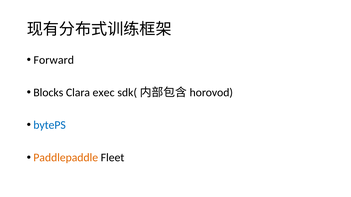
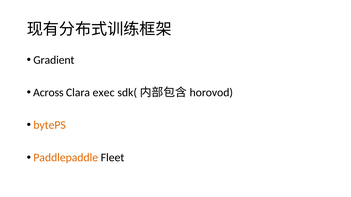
Forward: Forward -> Gradient (54, 60)
Blocks: Blocks -> Across (48, 93)
bytePS colour: blue -> orange (50, 125)
